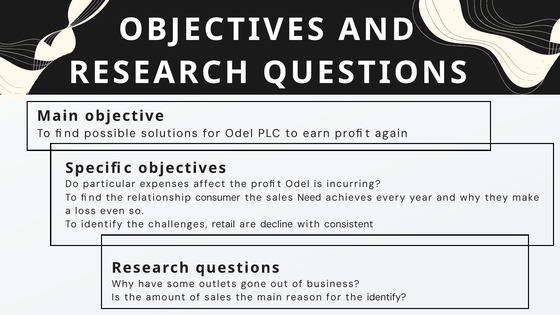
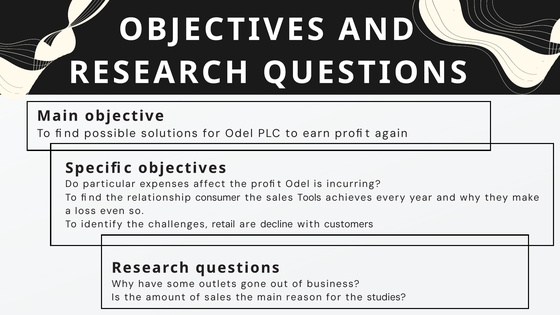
Need: Need -> Tools (309, 198)
consistent: consistent -> customers (349, 224)
the identify: identify -> studies (386, 297)
